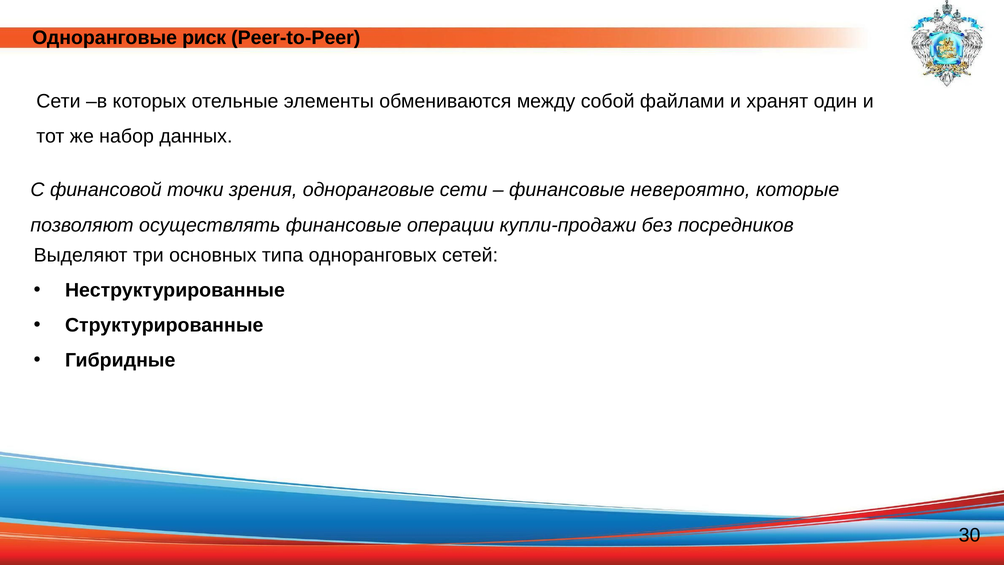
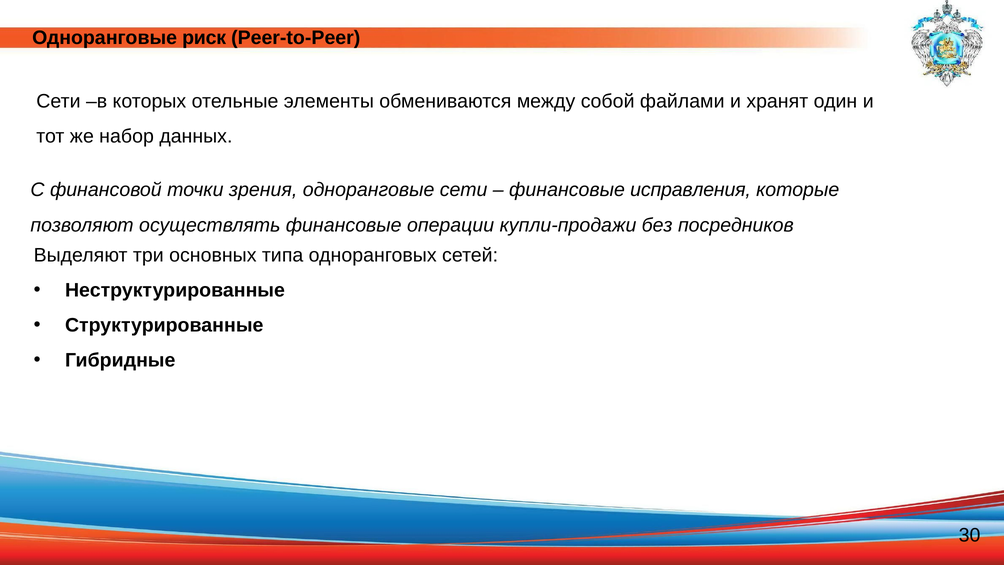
невероятно: невероятно -> исправления (691, 190)
